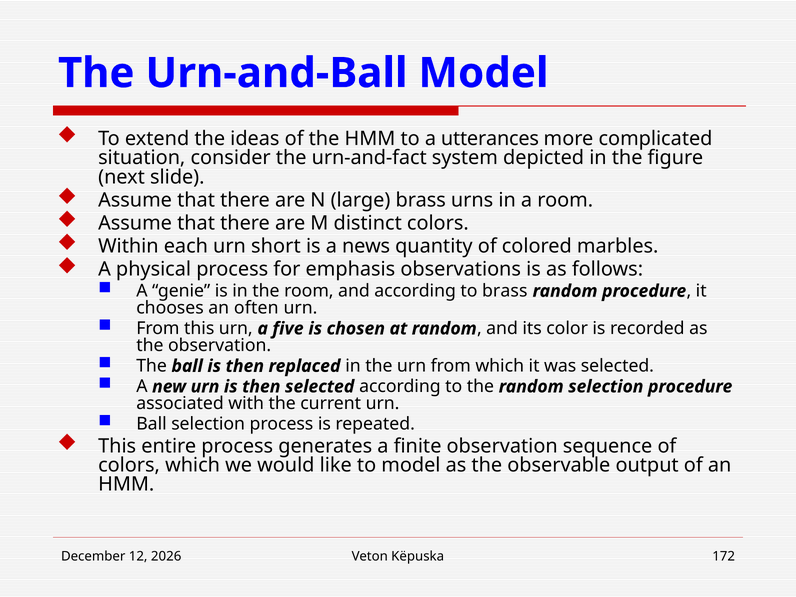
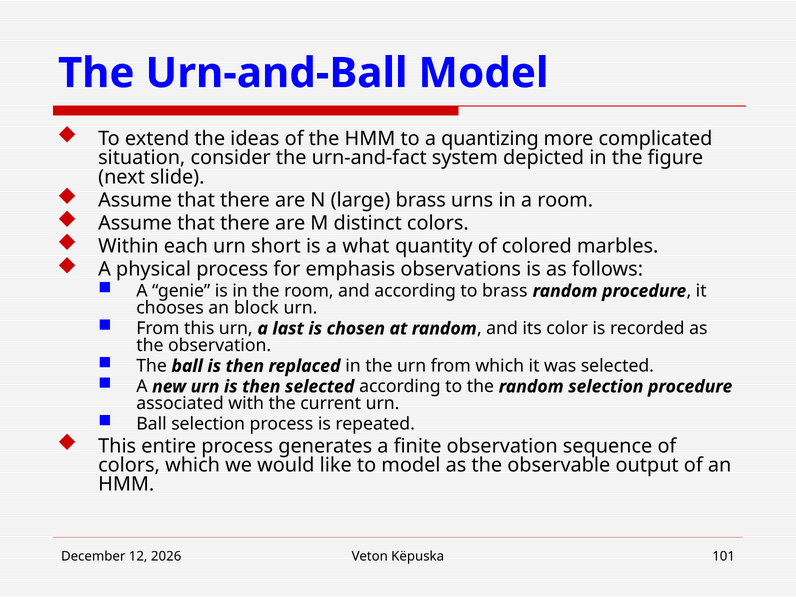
utterances: utterances -> quantizing (490, 139)
news: news -> what (366, 246)
often: often -> block (256, 308)
five: five -> last (288, 329)
172: 172 -> 101 (724, 557)
